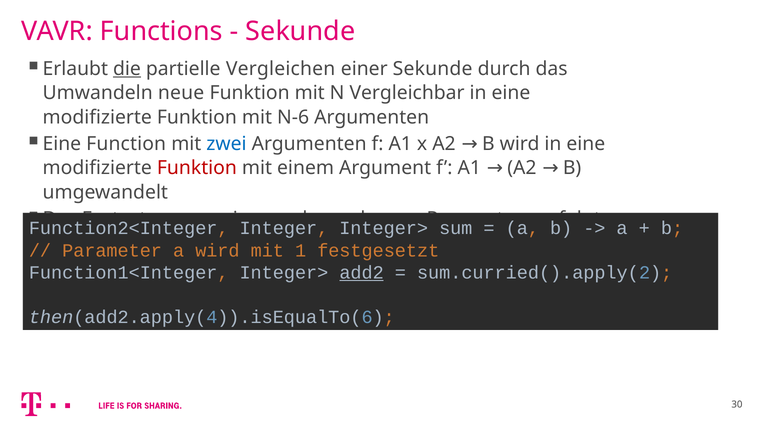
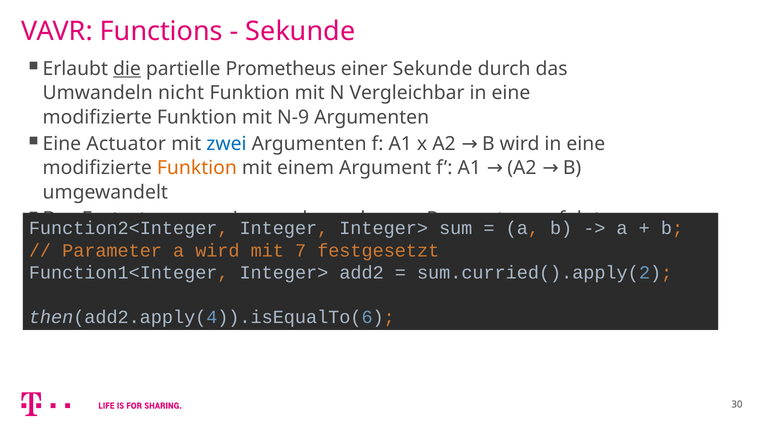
Vergleichen: Vergleichen -> Prometheus (281, 69)
neue: neue -> nicht (181, 93)
N-6: N-6 -> N-9 (293, 117)
Function: Function -> Actuator (126, 144)
Funktion colour: red -> orange (197, 168)
1: 1 -> 7 (301, 250)
add2 underline: present -> none (362, 272)
